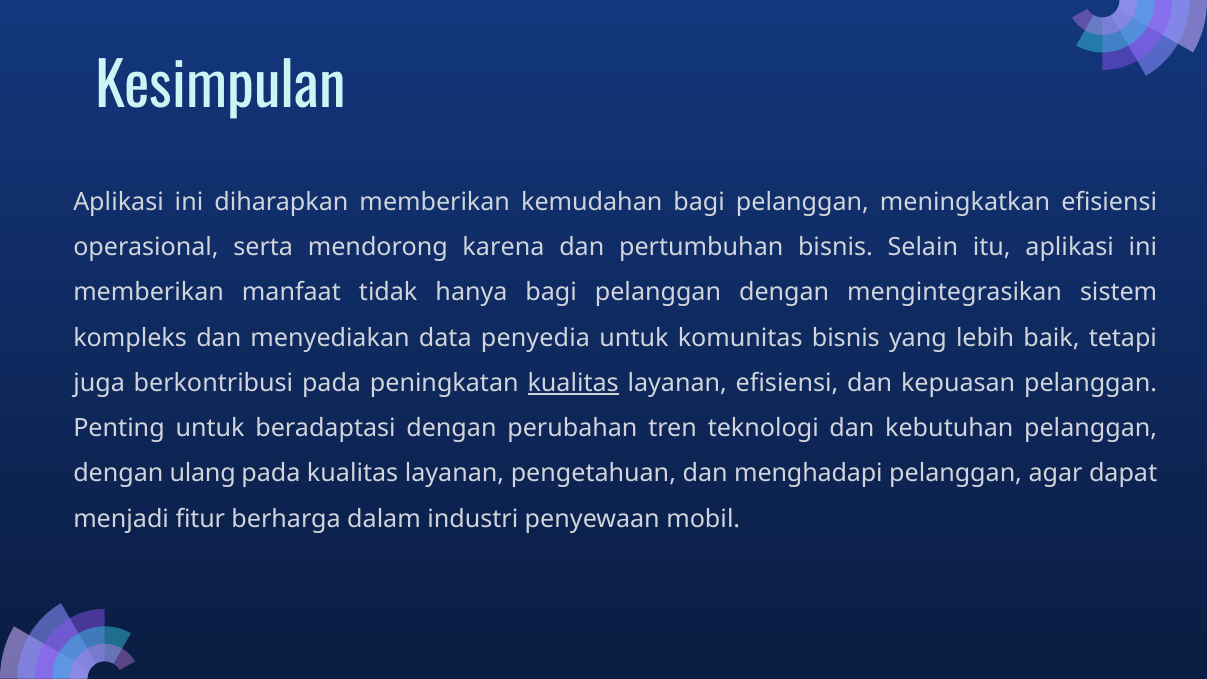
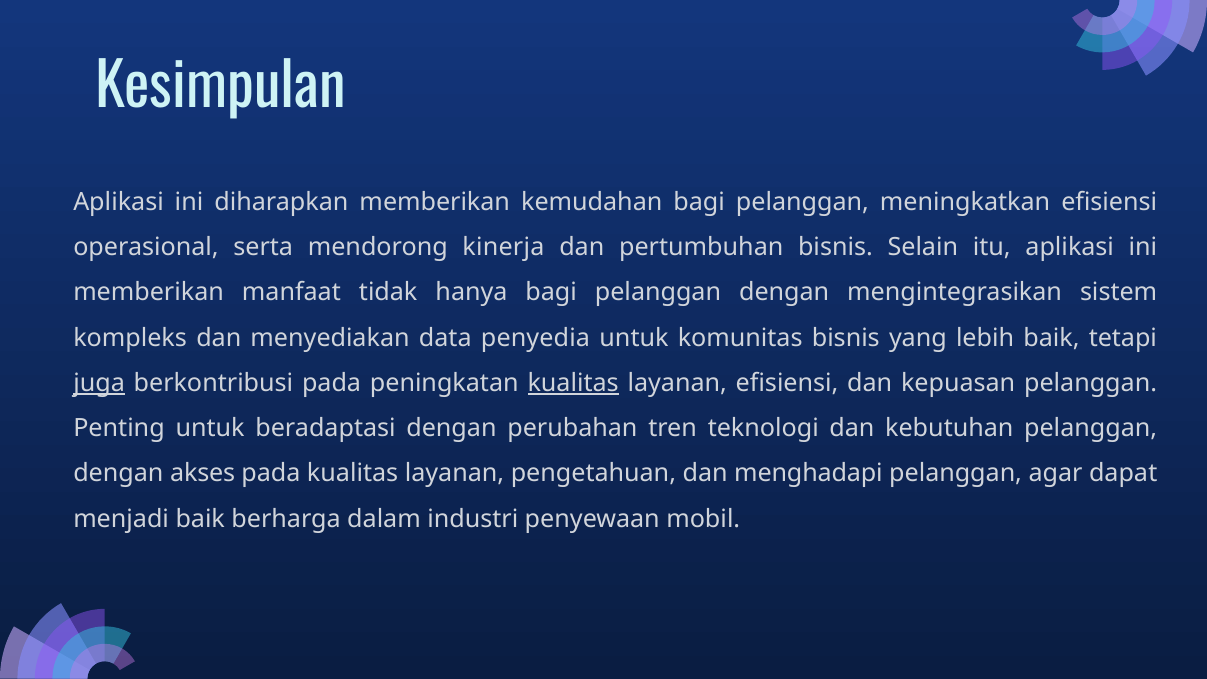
karena: karena -> kinerja (503, 247)
juga underline: none -> present (99, 383)
ulang: ulang -> akses (203, 474)
menjadi fitur: fitur -> baik (200, 519)
